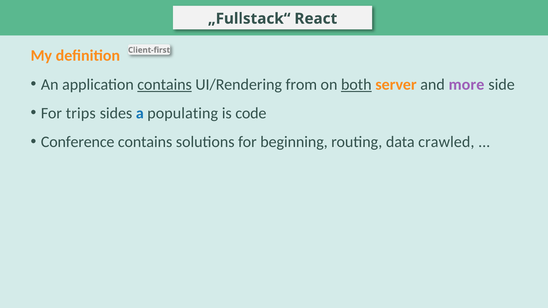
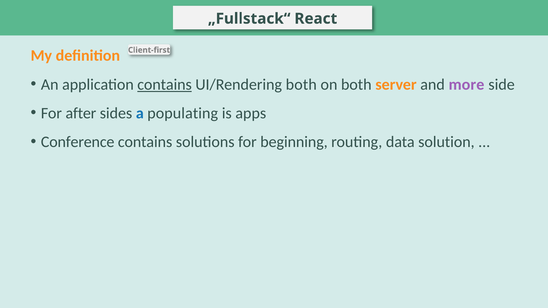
UI/Rendering from: from -> both (301, 85)
both underline: present -> none (356, 85)
trips: trips -> after (81, 113)
code: code -> apps (251, 113)
crawled: crawled -> solution (446, 142)
